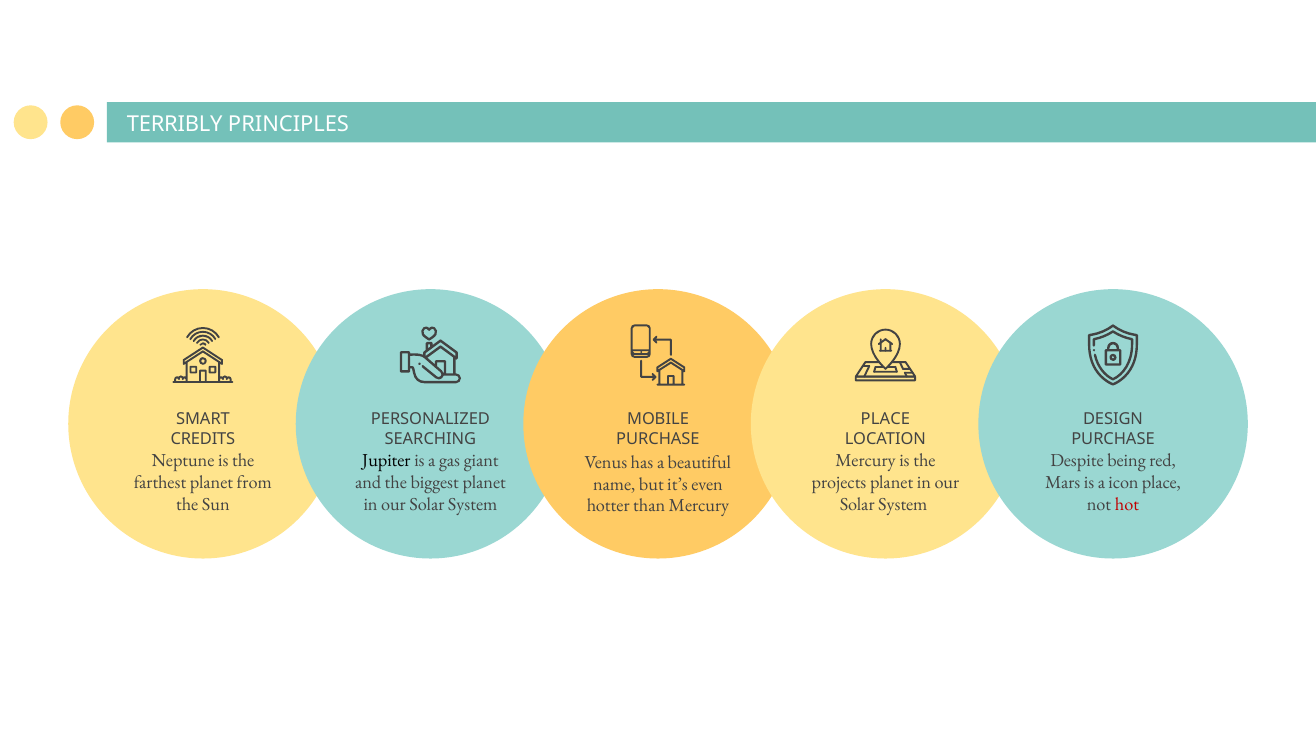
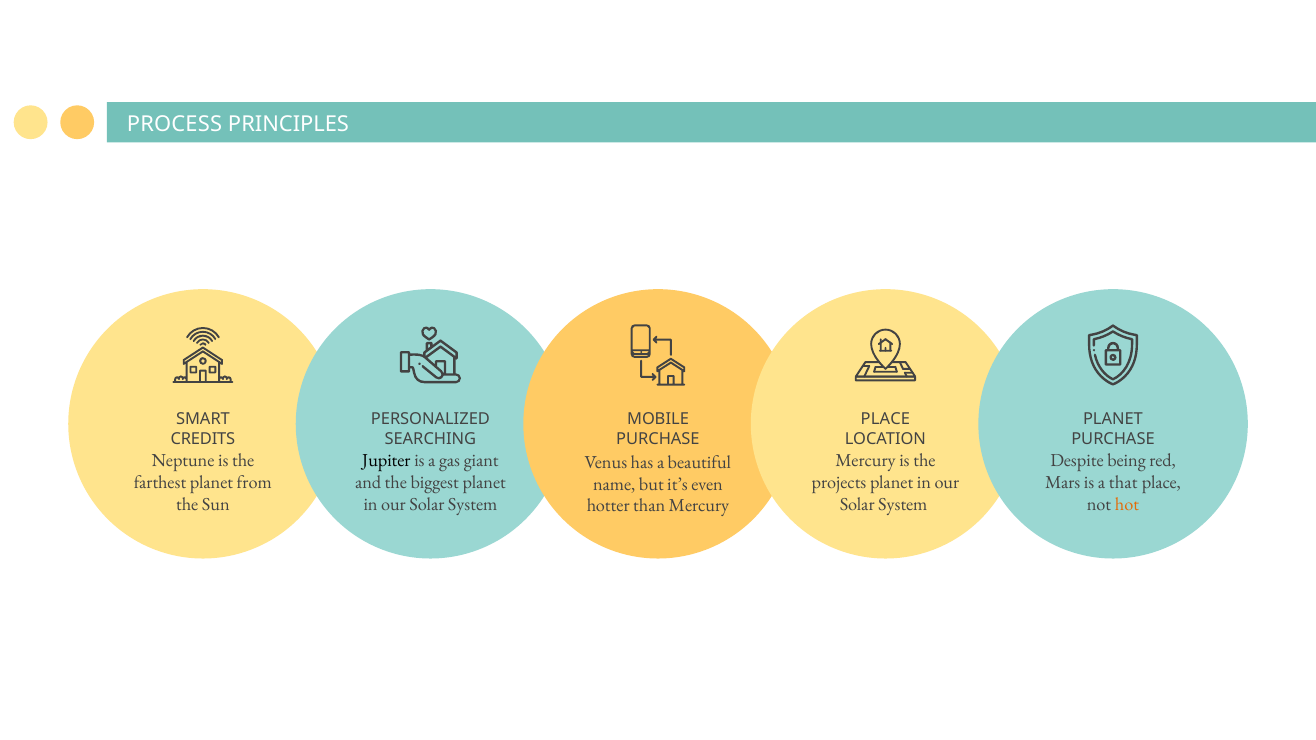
TERRIBLY: TERRIBLY -> PROCESS (175, 124)
DESIGN: DESIGN -> PLANET (1113, 420)
icon: icon -> that (1123, 482)
hot colour: red -> orange (1127, 504)
